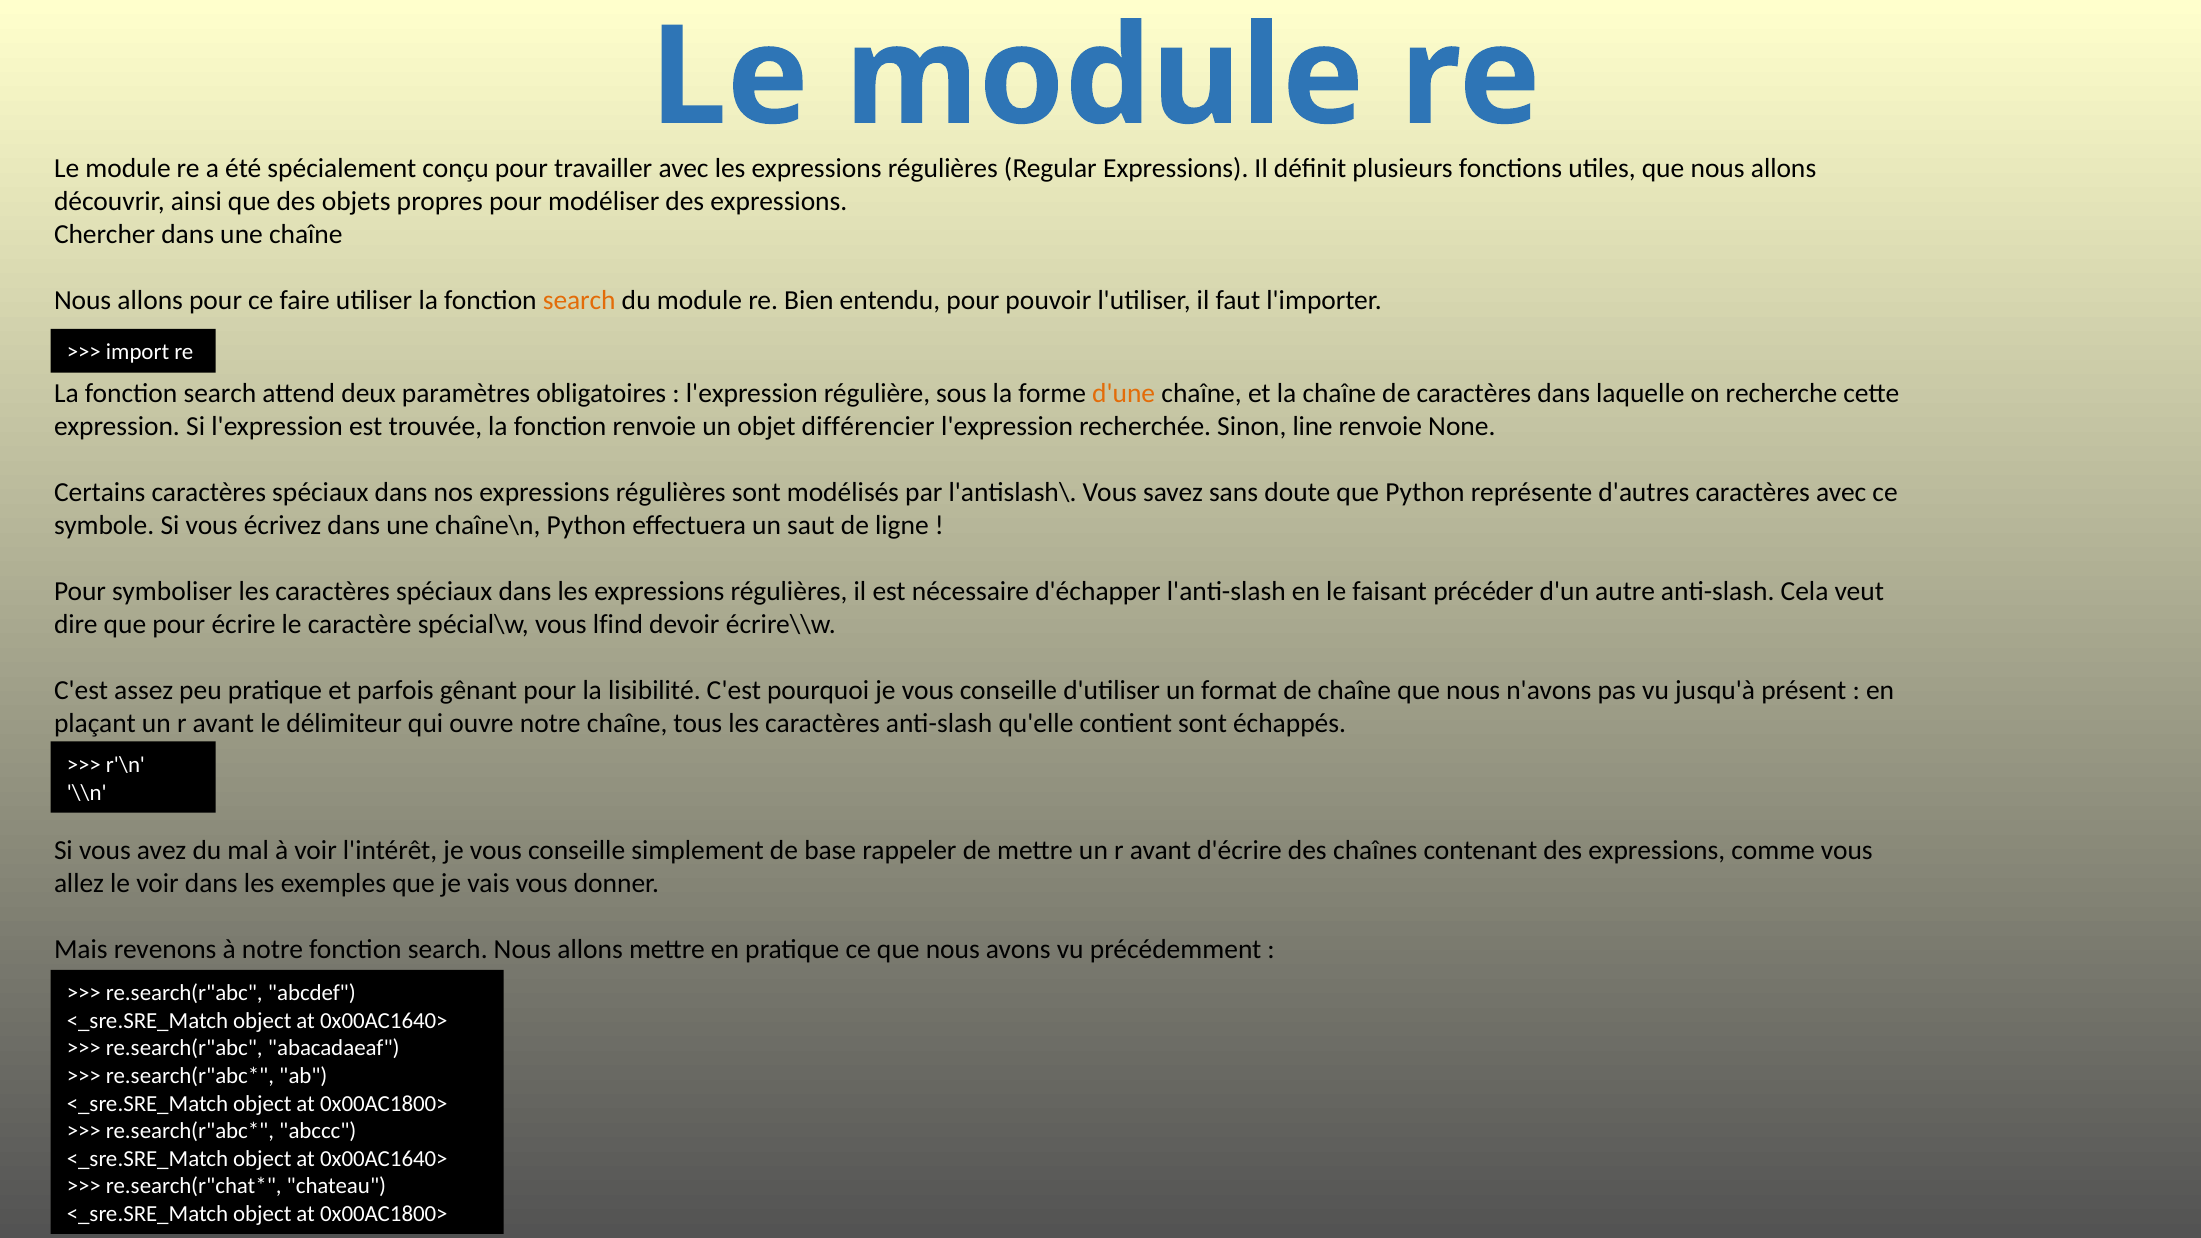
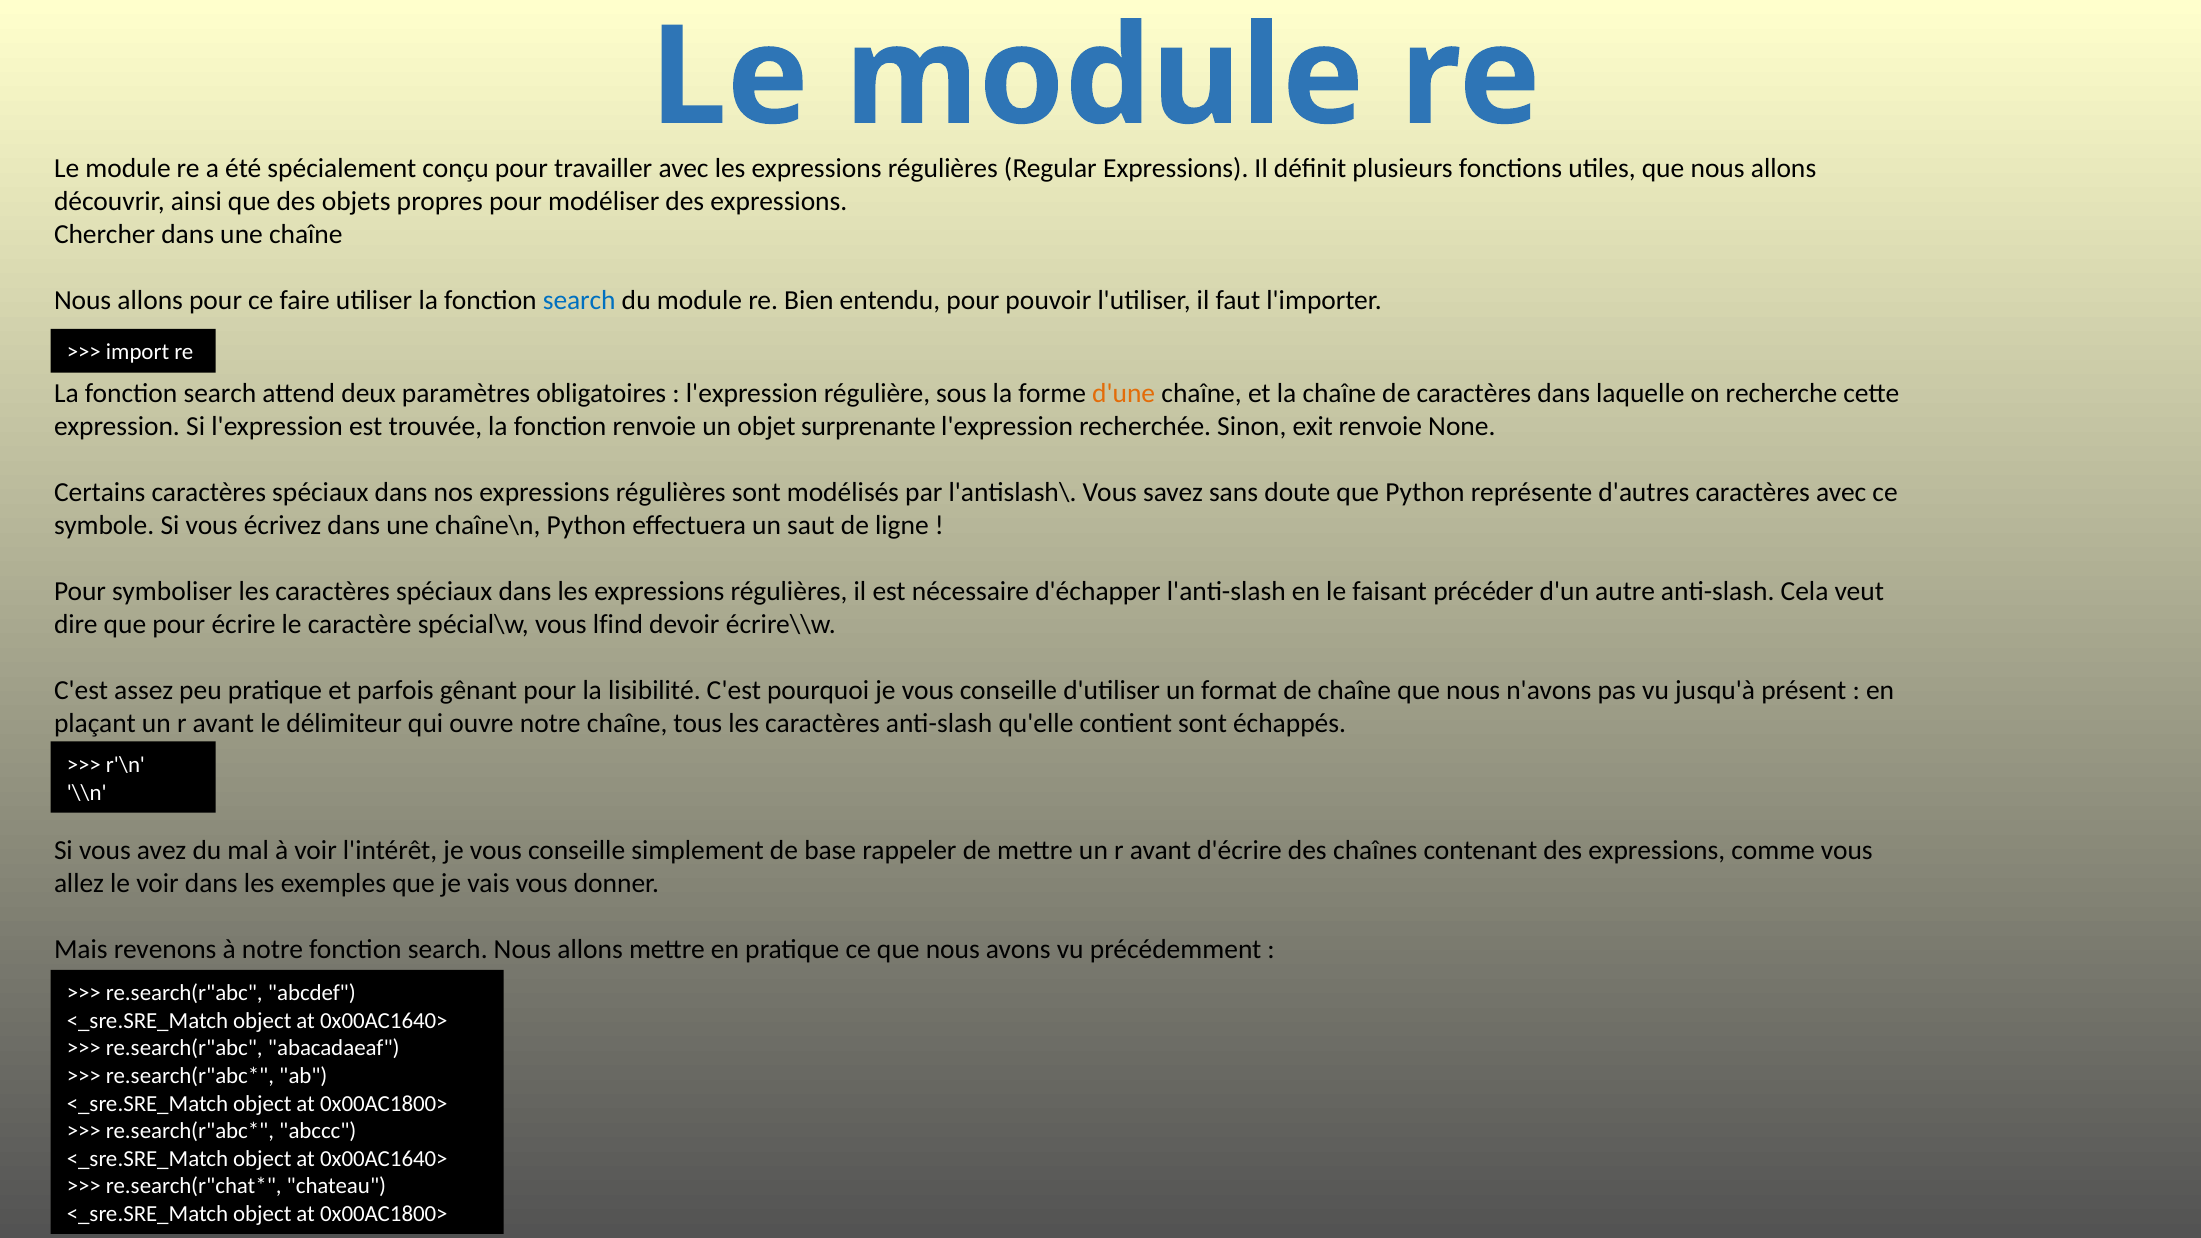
search colour: orange -> blue (579, 300)
différencier: différencier -> surprenante (869, 426)
line: line -> exit (1313, 426)
